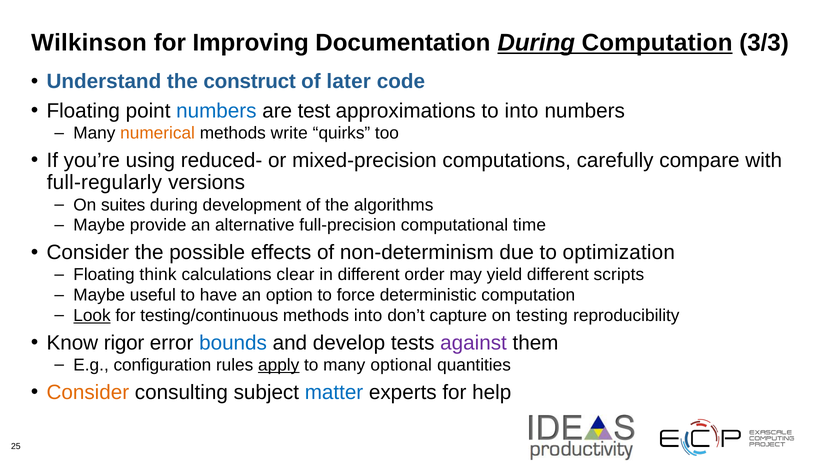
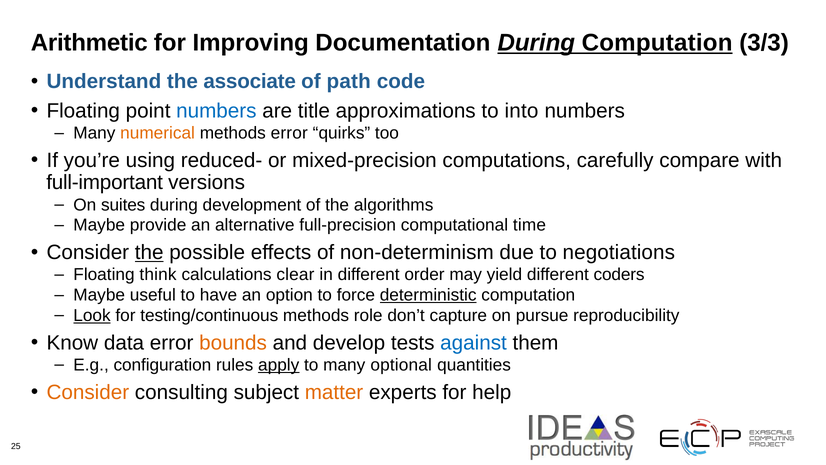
Wilkinson: Wilkinson -> Arithmetic (89, 43)
construct: construct -> associate (250, 82)
later: later -> path (349, 82)
test: test -> title (314, 111)
methods write: write -> error (289, 133)
full-regularly: full-regularly -> full-important (105, 183)
the underline: none -> present (149, 252)
optimization: optimization -> negotiations (619, 252)
scripts: scripts -> coders (619, 275)
deterministic underline: none -> present (428, 295)
methods into: into -> role (368, 315)
testing: testing -> pursue (542, 315)
rigor: rigor -> data (124, 343)
bounds colour: blue -> orange (233, 343)
against colour: purple -> blue (474, 343)
matter colour: blue -> orange (334, 392)
